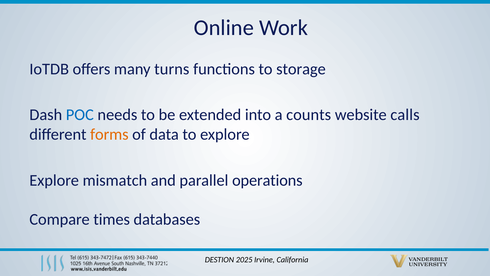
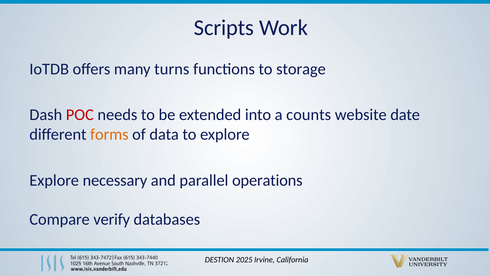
Online: Online -> Scripts (224, 28)
POC colour: blue -> red (80, 115)
calls: calls -> date (405, 115)
mismatch: mismatch -> necessary (115, 180)
times: times -> verify (112, 219)
